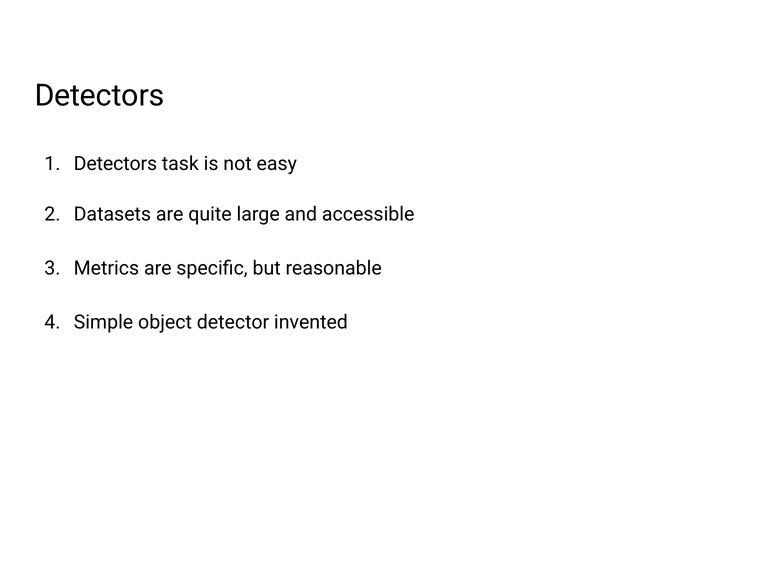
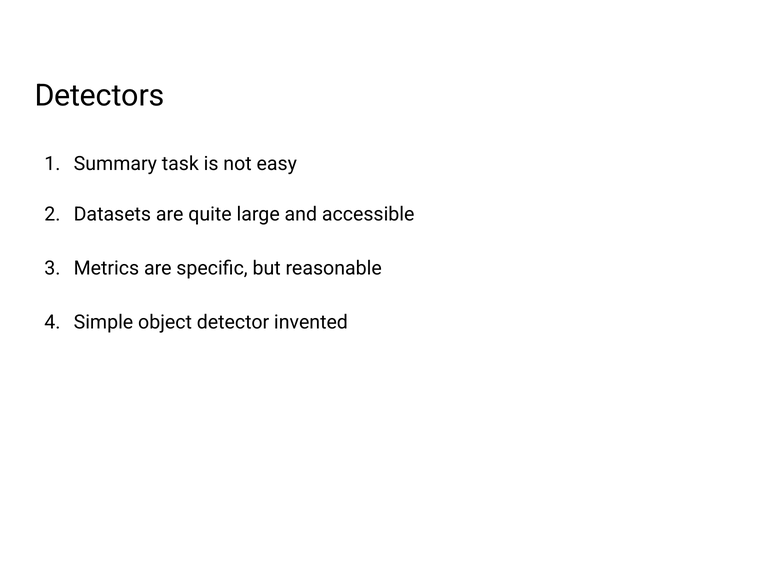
Detectors: Detectors -> Summary (115, 164)
